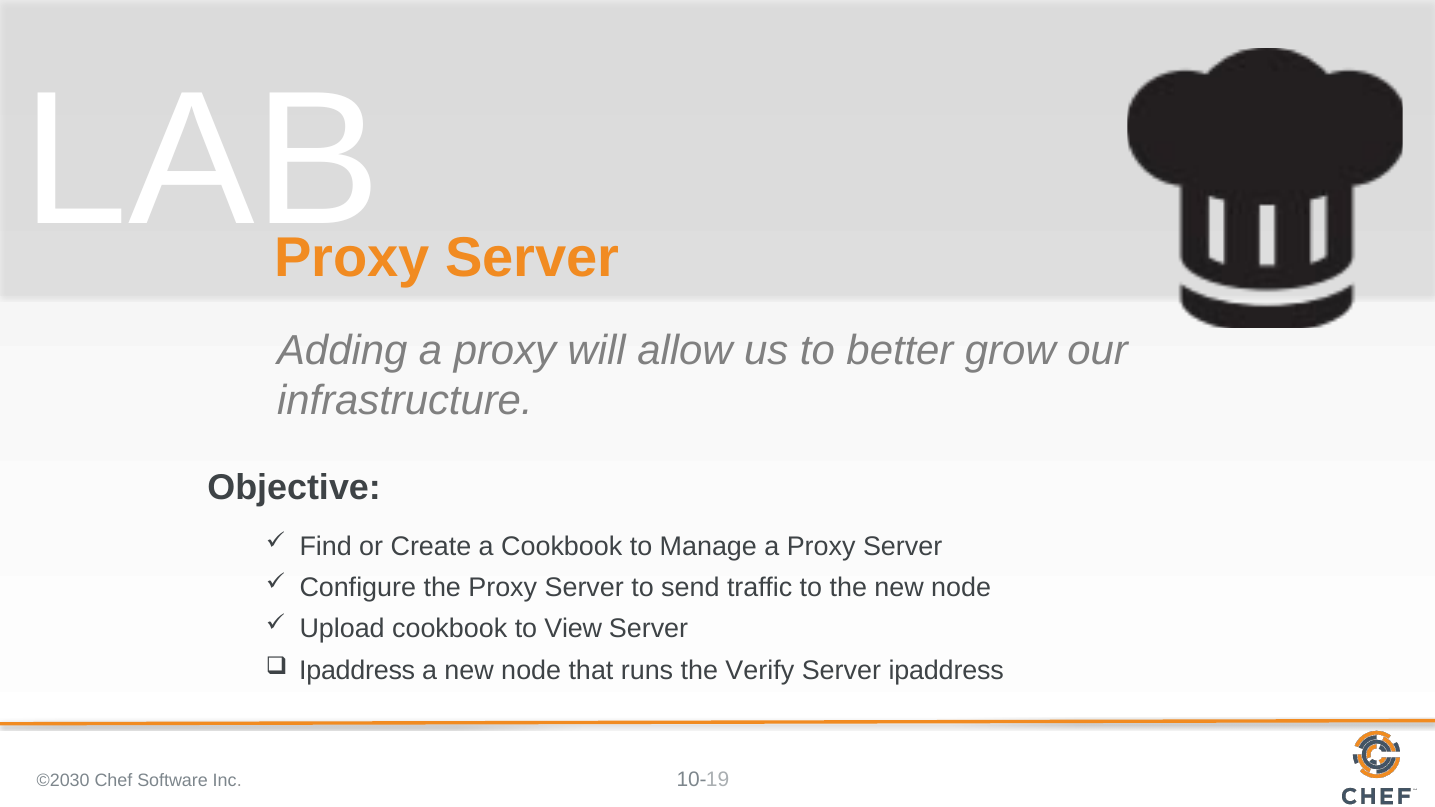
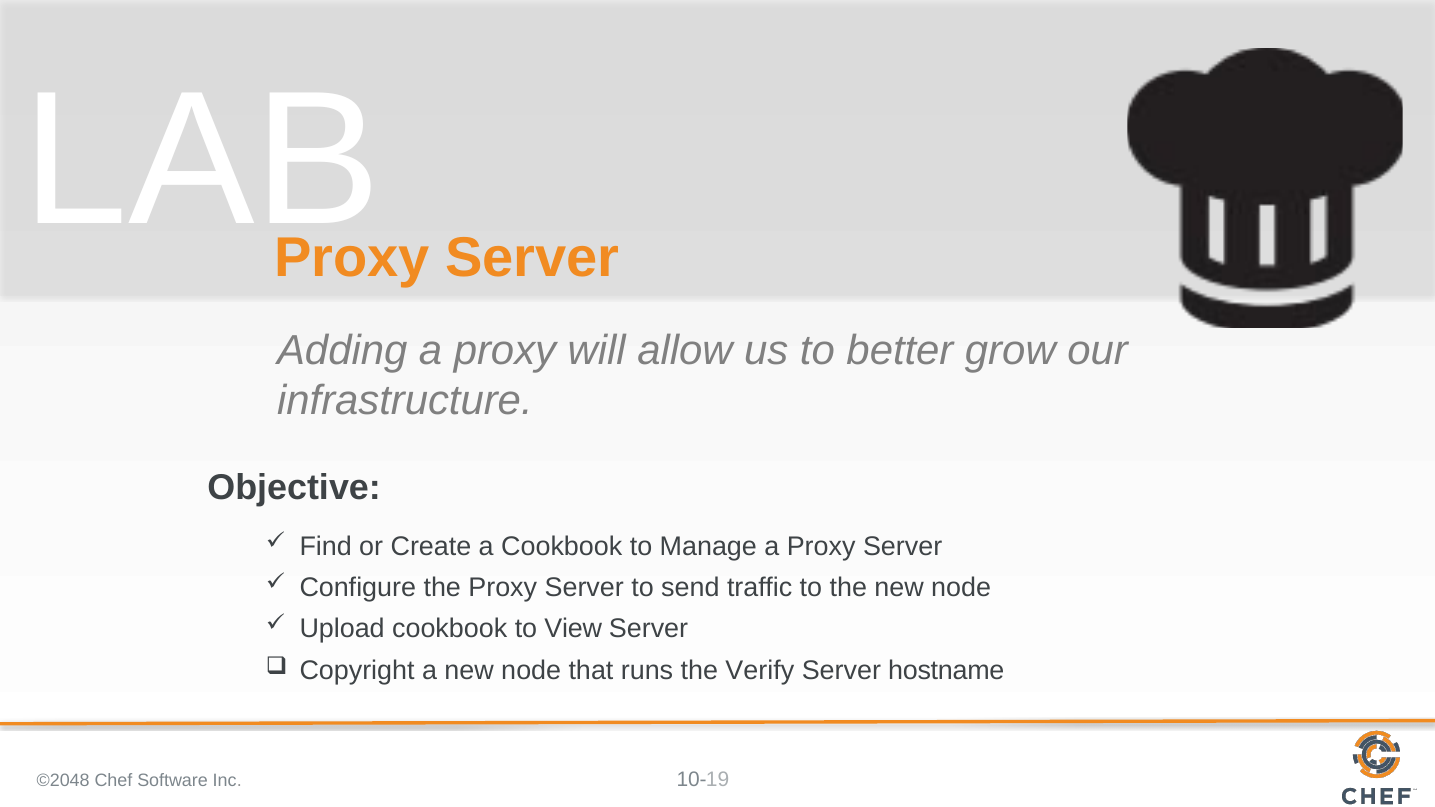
Ipaddress: Ipaddress -> Copyright (357, 670)
Server ipaddress: ipaddress -> hostname (946, 670)
©2030: ©2030 -> ©2048 (63, 781)
